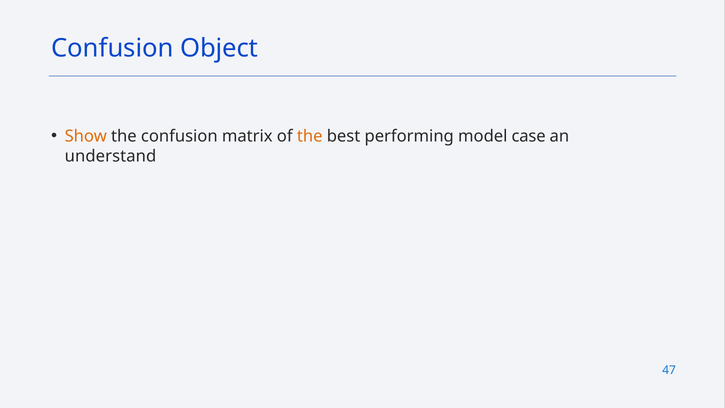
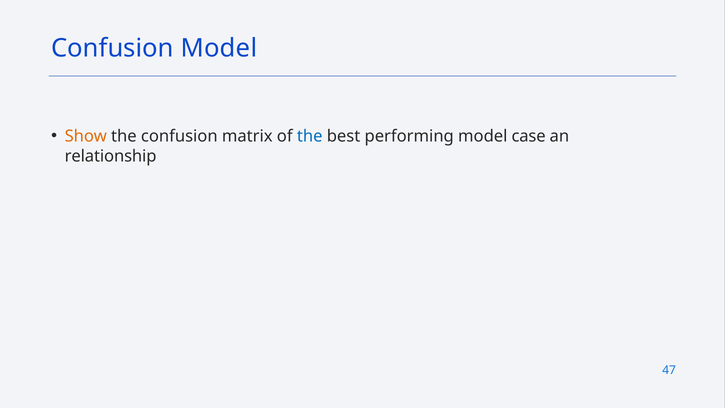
Confusion Object: Object -> Model (219, 48)
the colour: orange -> blue (310, 136)
understand: understand -> relationship (111, 156)
